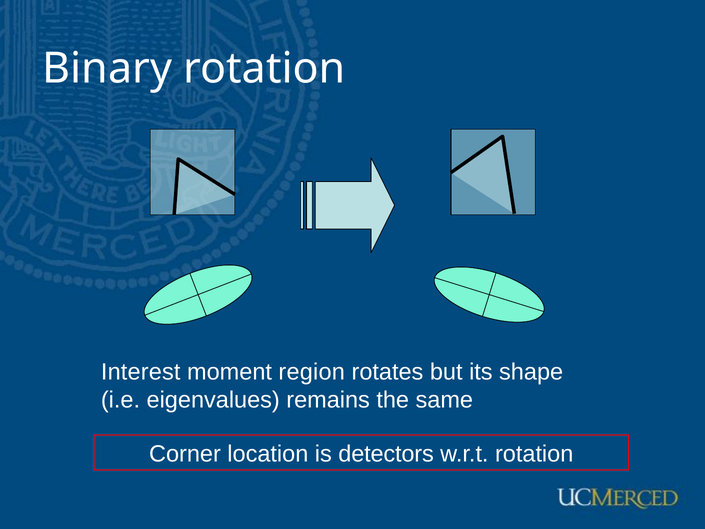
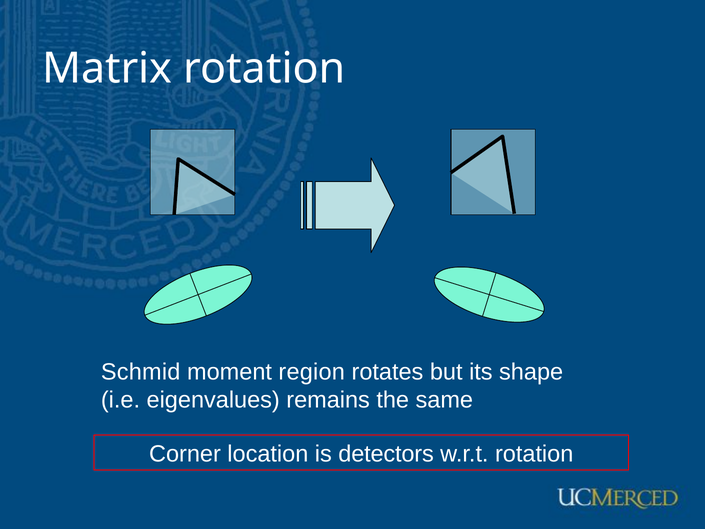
Binary: Binary -> Matrix (107, 68)
Interest: Interest -> Schmid (141, 372)
